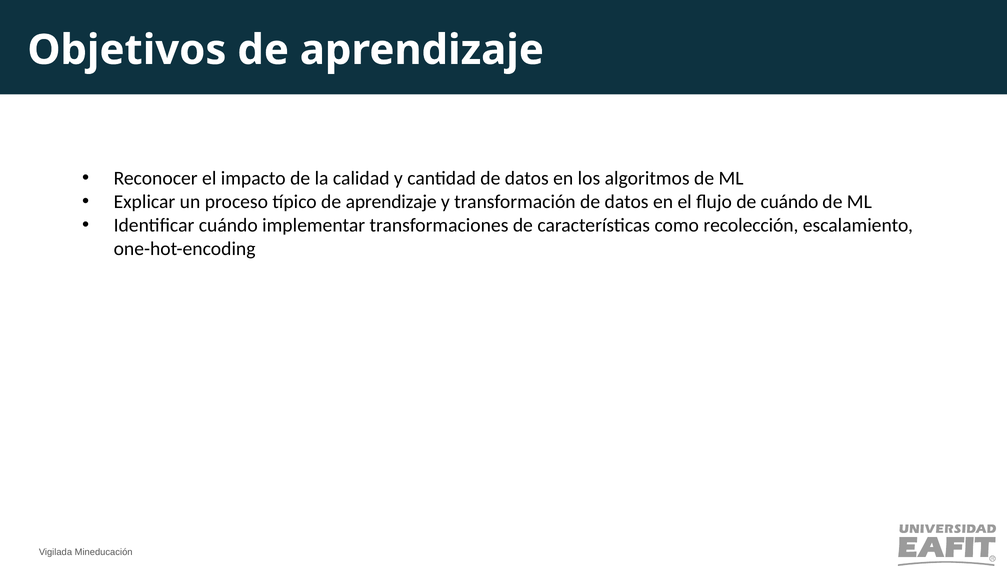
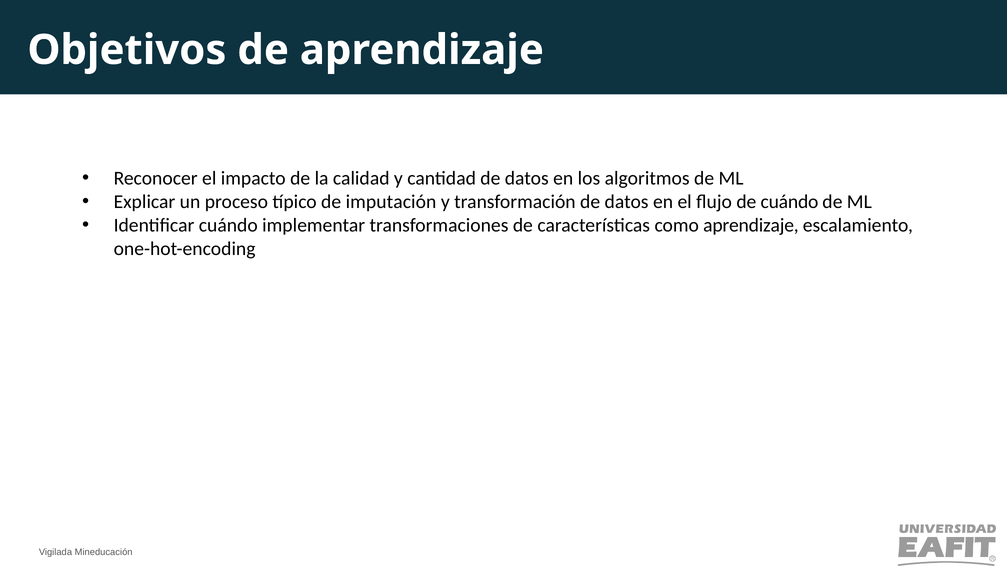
típico de aprendizaje: aprendizaje -> imputación (391, 202)
como recolección: recolección -> aprendizaje (751, 226)
